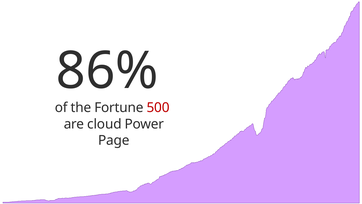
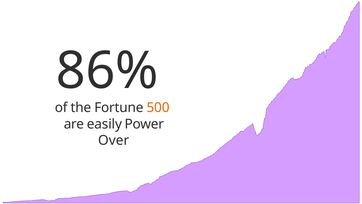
500 colour: red -> orange (158, 108)
cloud: cloud -> easily (104, 124)
Page: Page -> Over (114, 140)
